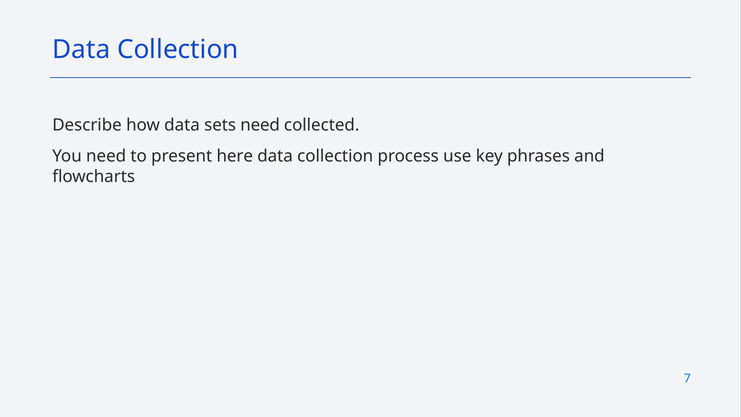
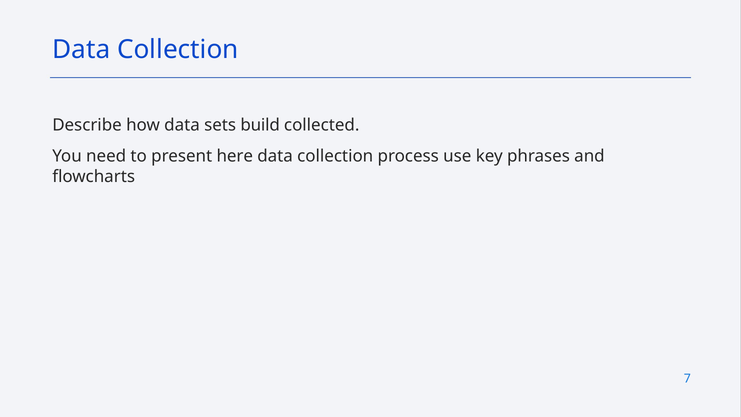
sets need: need -> build (260, 125)
